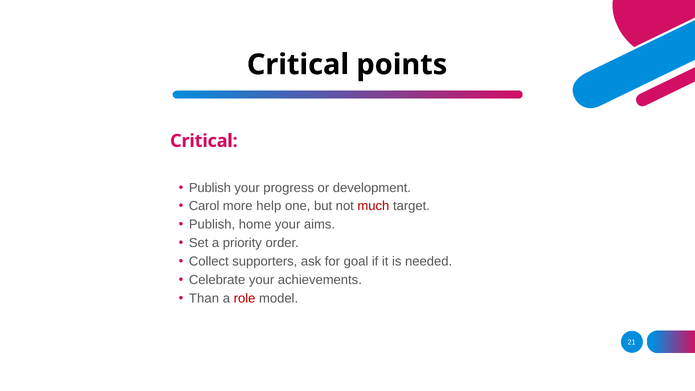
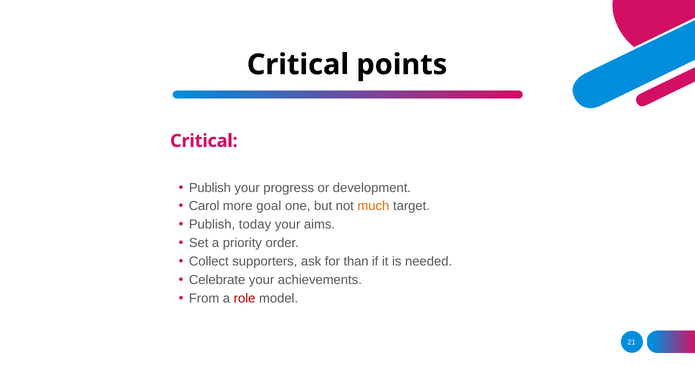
help: help -> goal (269, 206)
much colour: red -> orange (373, 206)
home: home -> today (255, 225)
goal: goal -> than (356, 261)
Than: Than -> From (204, 298)
